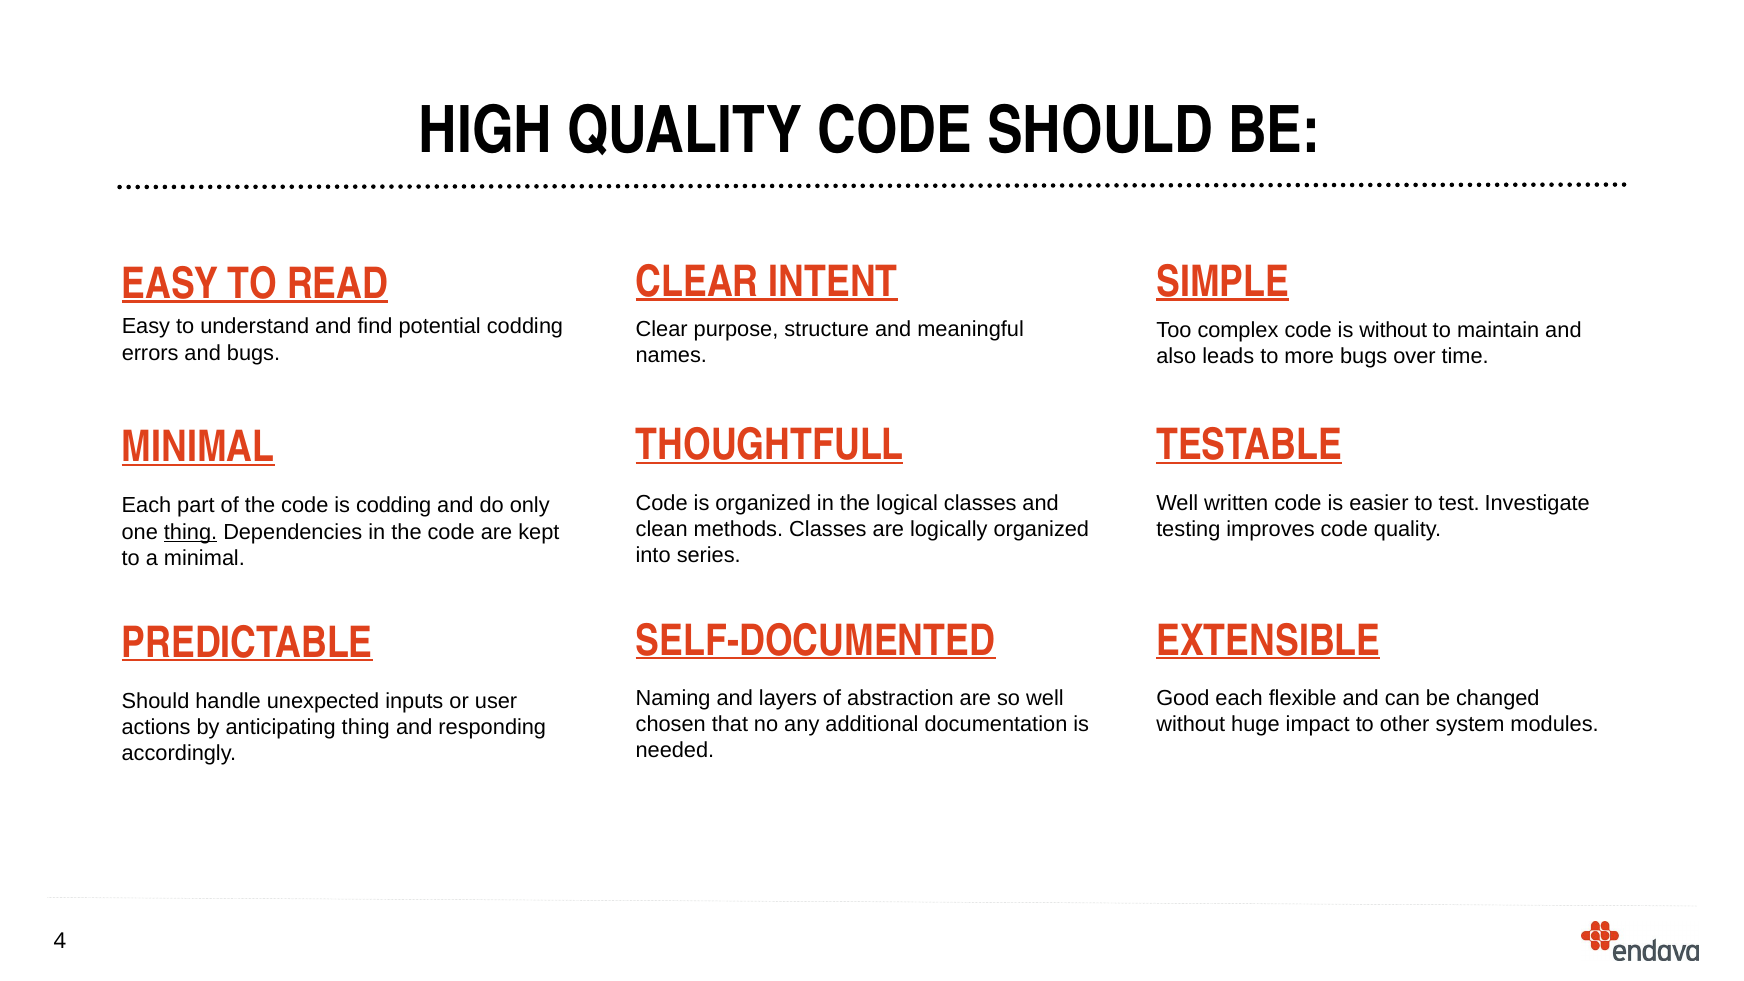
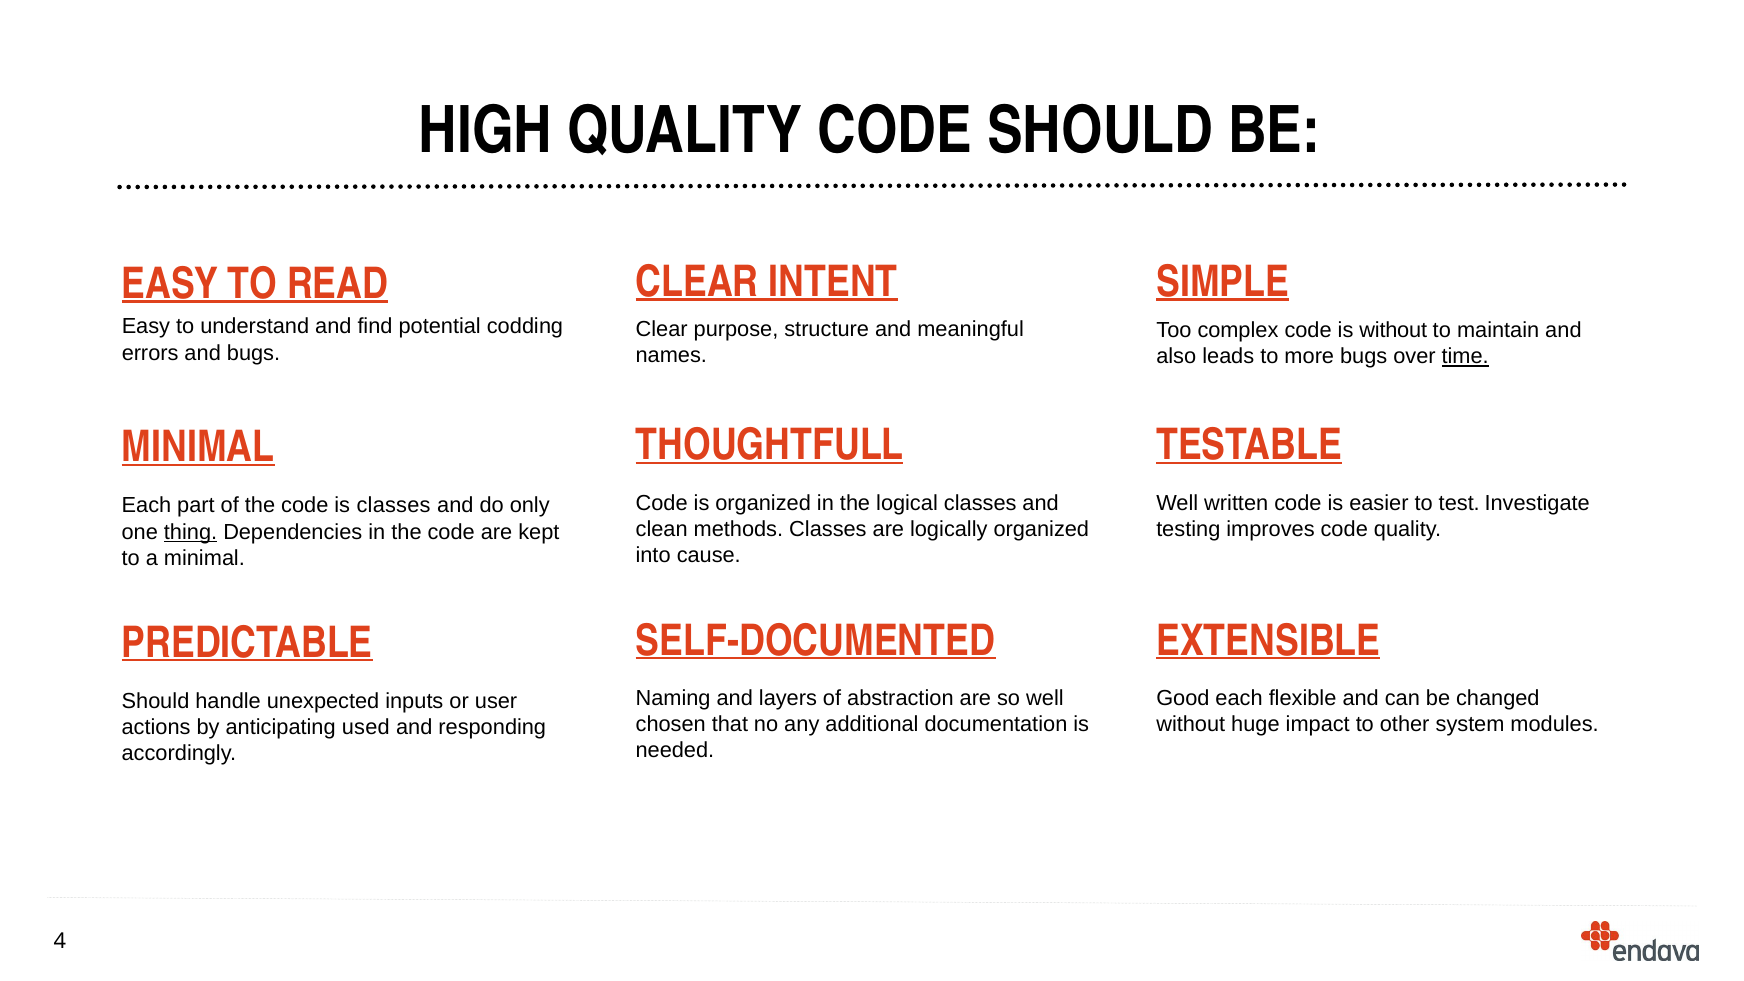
time underline: none -> present (1465, 357)
is codding: codding -> classes (394, 506)
series: series -> cause (709, 555)
anticipating thing: thing -> used (366, 727)
